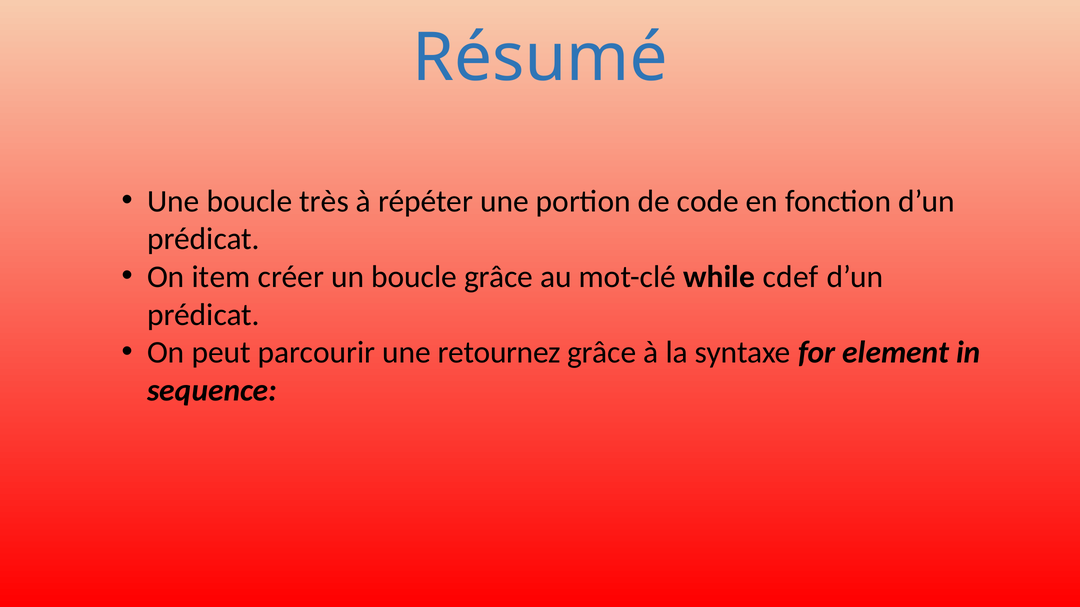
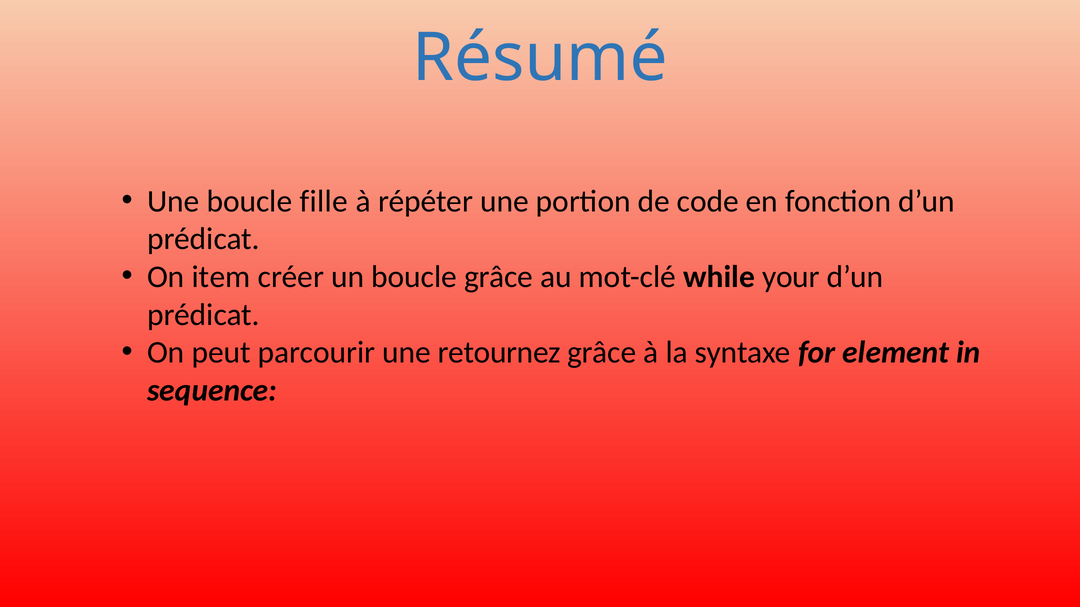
très: très -> fille (324, 201)
cdef: cdef -> your (791, 277)
